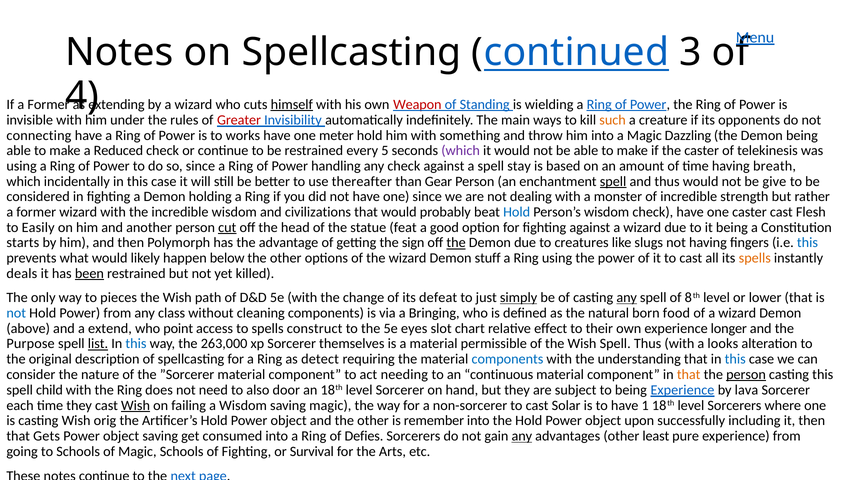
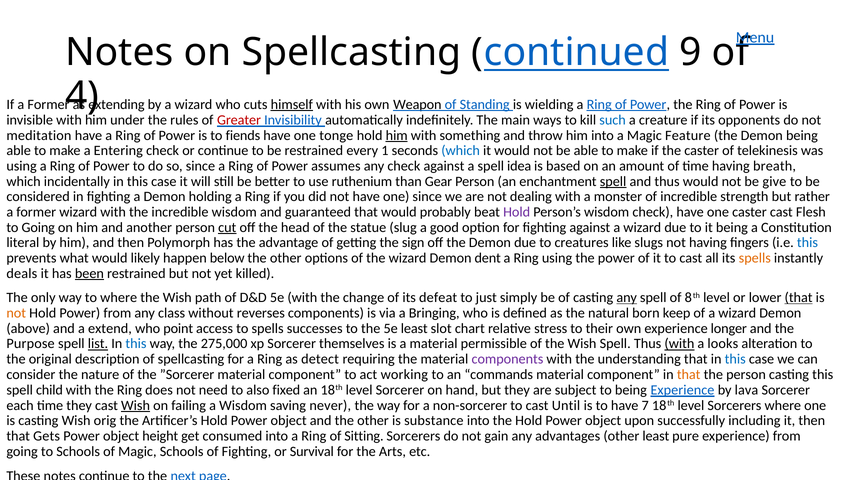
3: 3 -> 9 (691, 52)
Weapon colour: red -> black (417, 104)
such colour: orange -> blue (613, 120)
connecting: connecting -> meditation (39, 135)
works: works -> fiends (243, 135)
meter: meter -> tonge (336, 135)
him underline: none -> present (397, 135)
Dazzling: Dazzling -> Feature (688, 135)
Reduced: Reduced -> Entering (118, 151)
5: 5 -> 1 (385, 151)
which colour: purple -> blue (461, 151)
handling: handling -> assumes (336, 166)
stay: stay -> idea (519, 166)
thereafter: thereafter -> ruthenium (362, 182)
civilizations: civilizations -> guaranteed (318, 212)
Hold colour: blue -> purple (517, 212)
to Easily: Easily -> Going (38, 228)
feat: feat -> slug (403, 228)
starts: starts -> literal (23, 243)
the underline: present -> none (456, 243)
stuff: stuff -> dent (488, 258)
to pieces: pieces -> where (119, 298)
simply underline: present -> none (519, 298)
that underline: none -> present (799, 298)
not colour: blue -> orange (16, 313)
cleaning: cleaning -> reverses (261, 313)
food: food -> keep (677, 313)
construct: construct -> successes (315, 329)
5e eyes: eyes -> least (414, 329)
effect: effect -> stress (551, 329)
263,000: 263,000 -> 275,000 (224, 344)
with underline: none -> present (679, 344)
components colour: blue -> purple (507, 359)
needing: needing -> working (404, 375)
continuous: continuous -> commands (499, 375)
person underline: present -> none (746, 375)
door: door -> fixed (286, 390)
saving magic: magic -> never (330, 406)
Solar: Solar -> Until (566, 406)
1: 1 -> 7 (645, 406)
remember: remember -> substance (434, 421)
object saving: saving -> height (160, 436)
Defies: Defies -> Sitting (364, 436)
any underline: present -> none (522, 436)
